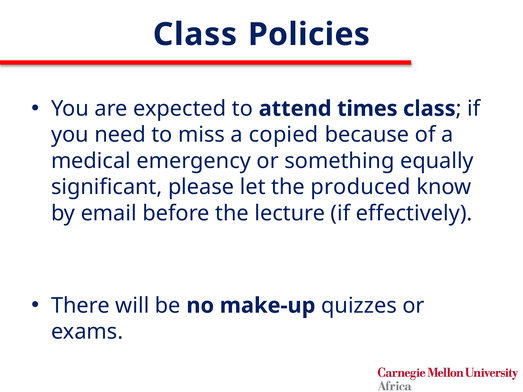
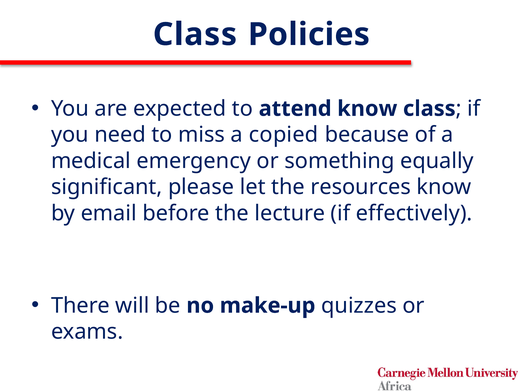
attend times: times -> know (367, 109)
produced: produced -> resources (361, 187)
